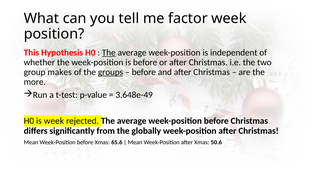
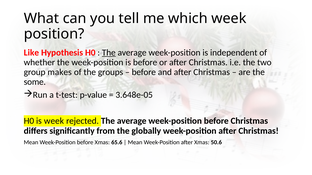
factor: factor -> which (188, 18)
This: This -> Like (31, 53)
groups underline: present -> none (111, 72)
more: more -> some (35, 82)
3.648e-49: 3.648e-49 -> 3.648e-05 (134, 95)
